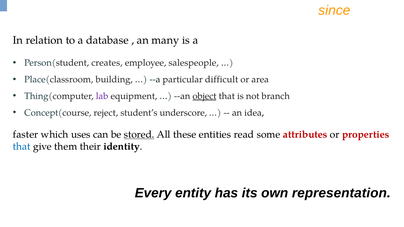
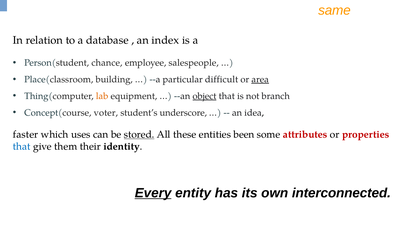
since: since -> same (334, 11)
many: many -> index (165, 40)
creates: creates -> chance (107, 63)
area underline: none -> present (260, 80)
lab colour: purple -> orange (102, 96)
reject: reject -> voter (106, 113)
read: read -> been (244, 135)
Every underline: none -> present (153, 193)
representation: representation -> interconnected (341, 193)
